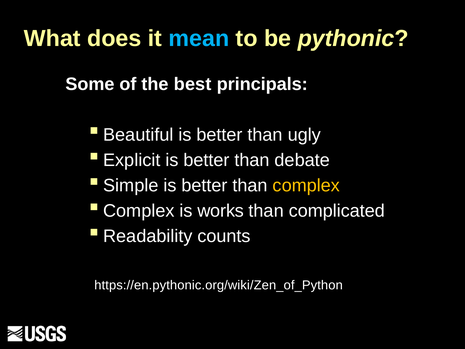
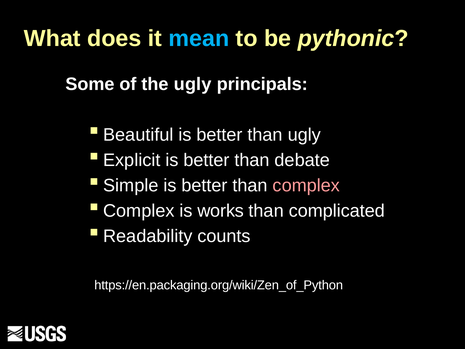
the best: best -> ugly (193, 84)
complex colour: yellow -> pink (306, 185)
https://en.pythonic.org/wiki/Zen_of_Python: https://en.pythonic.org/wiki/Zen_of_Python -> https://en.packaging.org/wiki/Zen_of_Python (219, 285)
